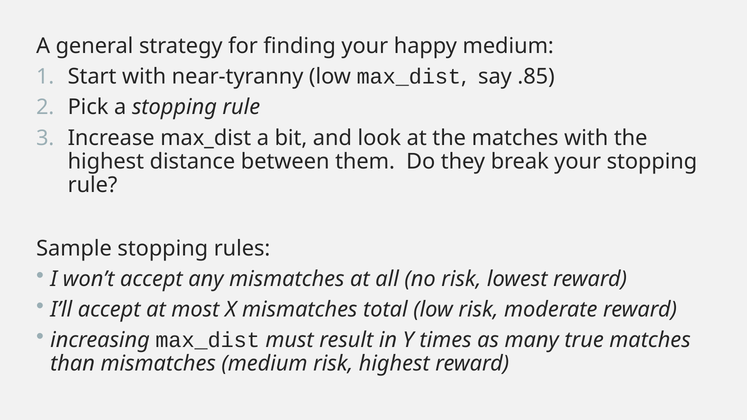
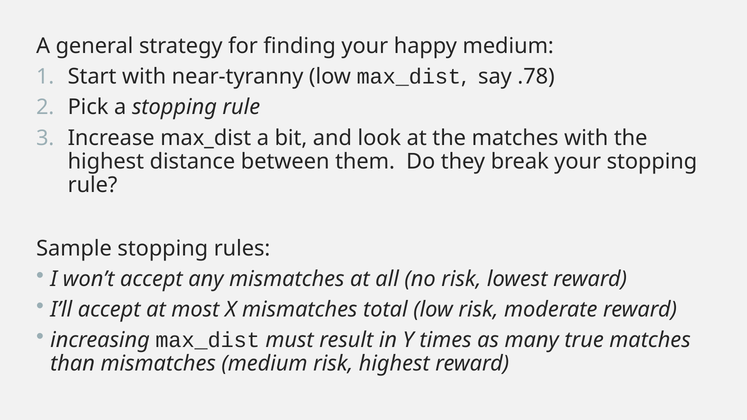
.85: .85 -> .78 (536, 77)
